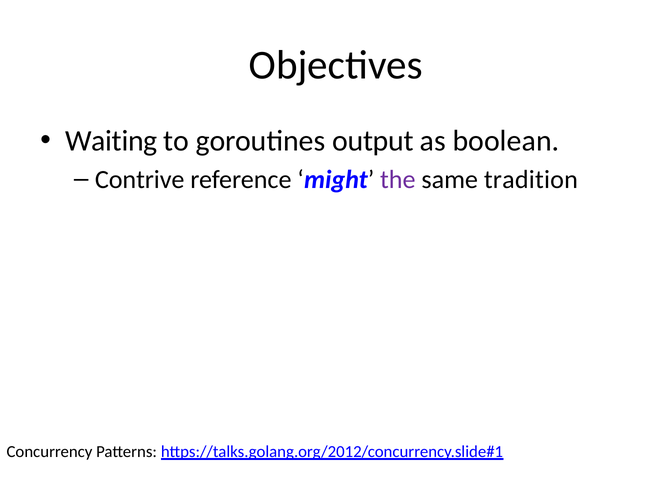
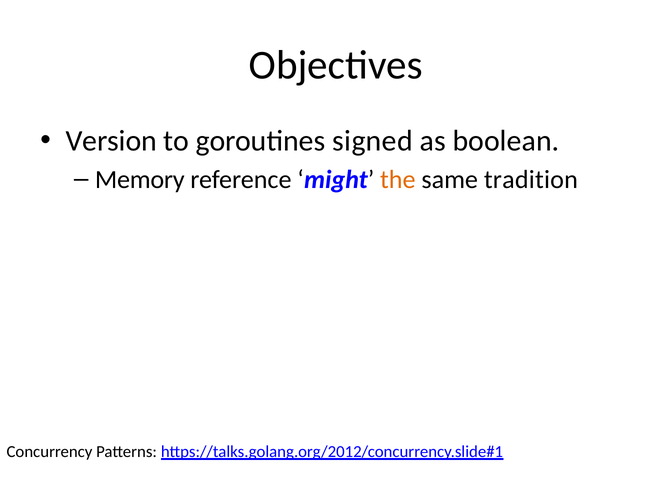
Waiting: Waiting -> Version (111, 141)
output: output -> signed (373, 141)
Contrive: Contrive -> Memory (140, 180)
the colour: purple -> orange (398, 180)
